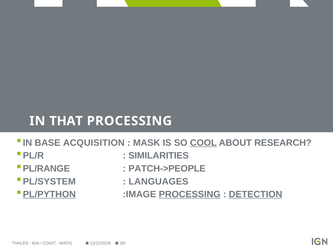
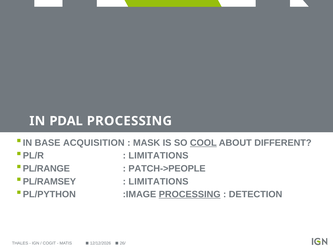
THAT: THAT -> PDAL (66, 121)
RESEARCH: RESEARCH -> DIFFERENT (283, 143)
SIMILARITIES: SIMILARITIES -> LIMITATIONS (158, 156)
PL/SYSTEM: PL/SYSTEM -> PL/RAMSEY (49, 182)
LANGUAGES: LANGUAGES -> LIMITATIONS (158, 182)
PL/PYTHON underline: present -> none (49, 195)
DETECTION underline: present -> none (256, 195)
